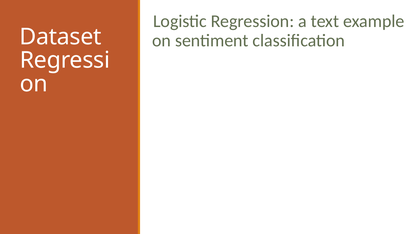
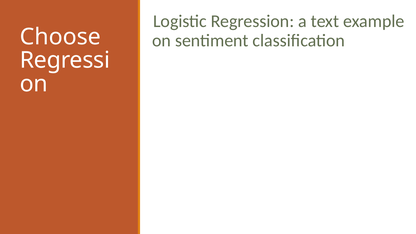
Dataset: Dataset -> Choose (60, 37)
